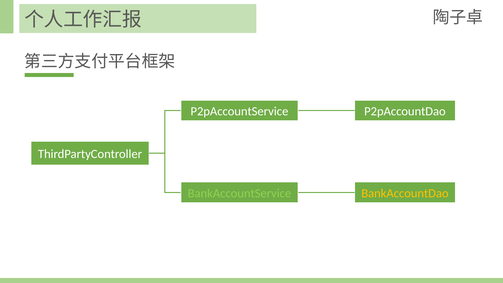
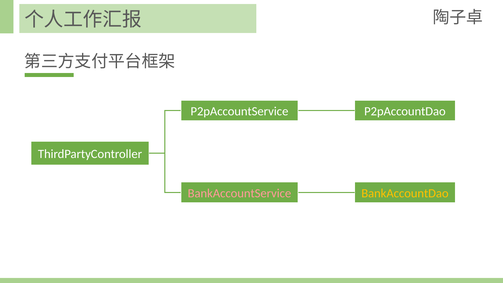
BankAccountService colour: light green -> pink (239, 193)
